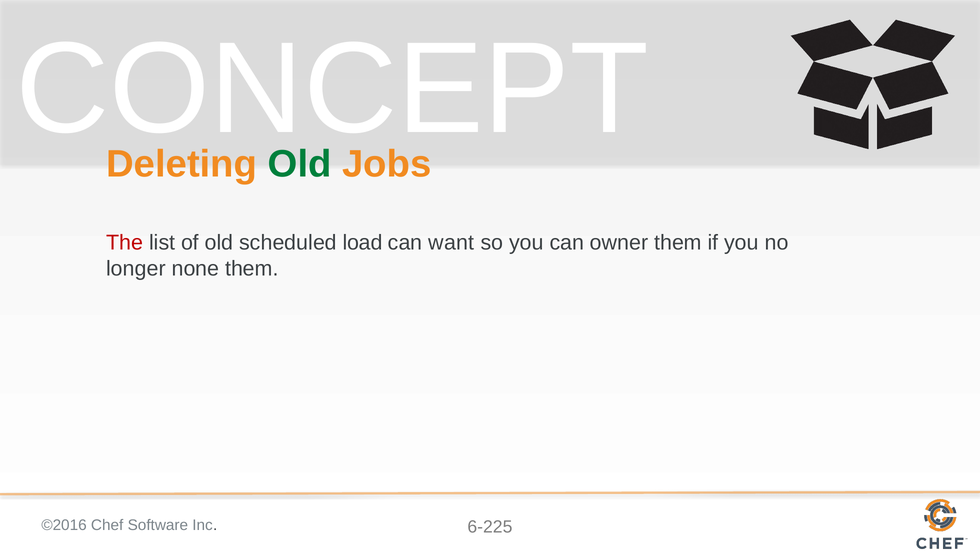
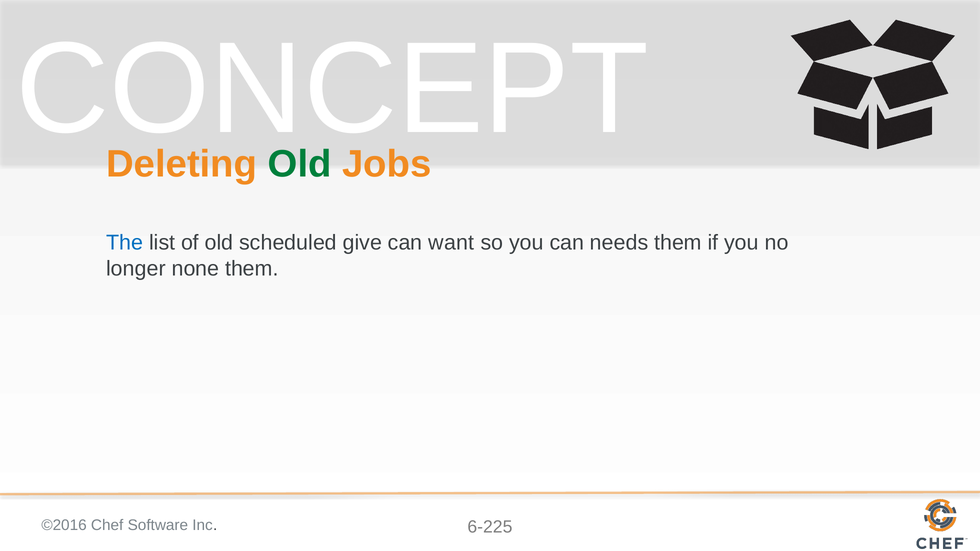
The colour: red -> blue (125, 243)
load: load -> give (362, 243)
owner: owner -> needs (619, 243)
